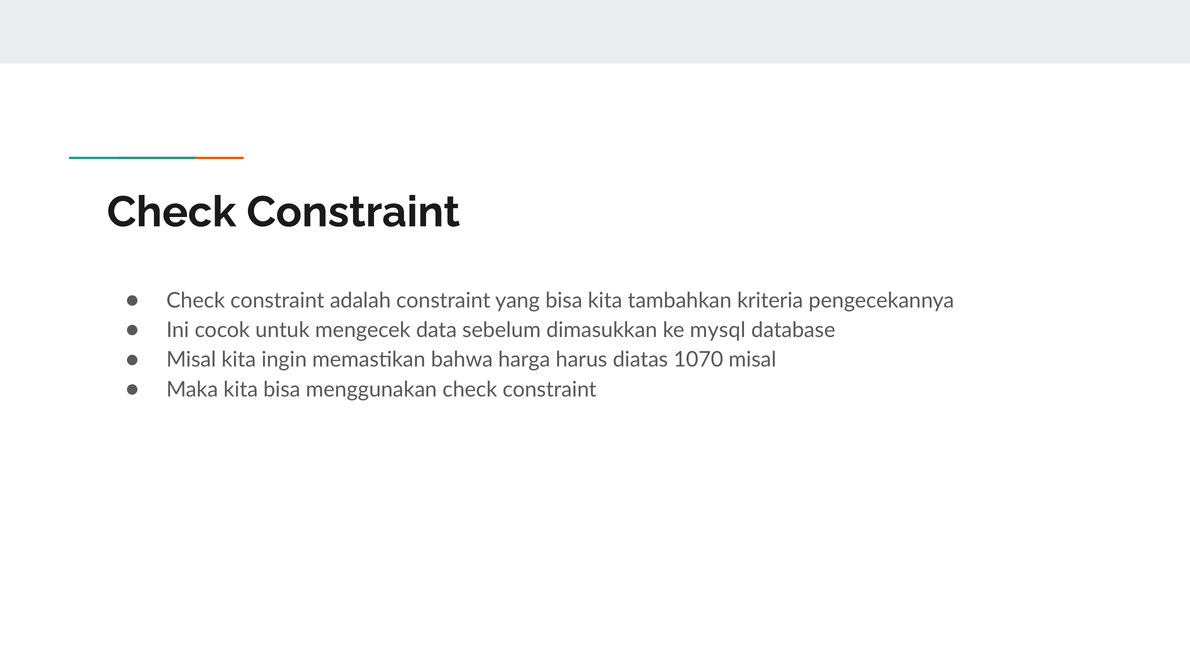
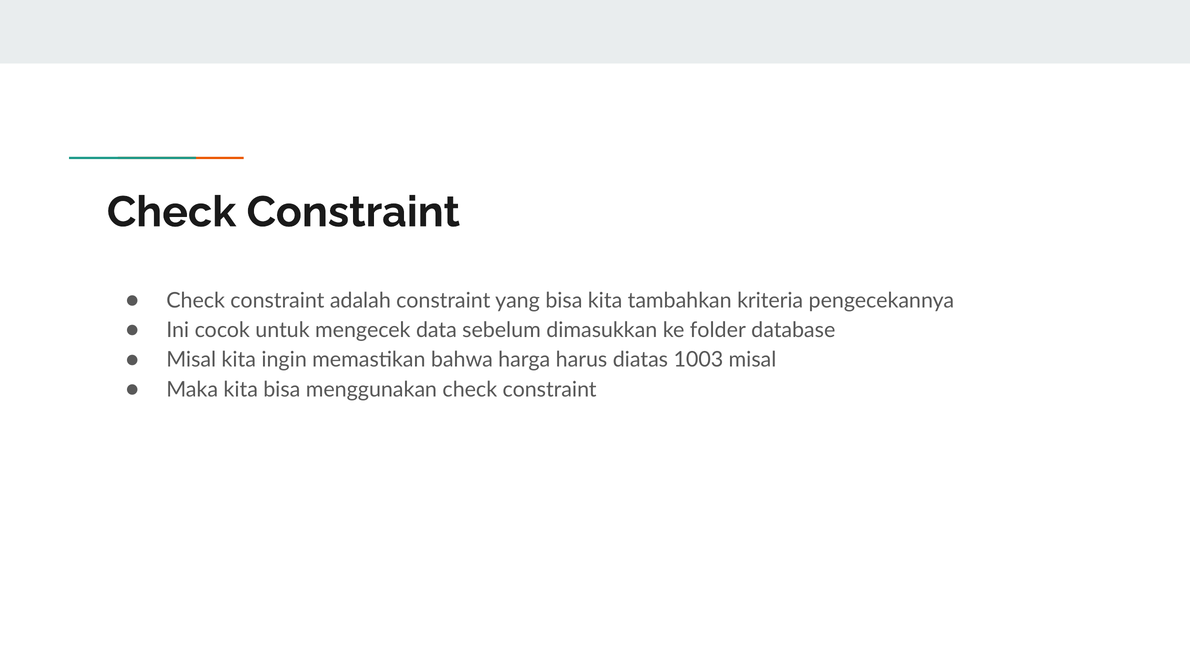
mysql: mysql -> folder (718, 330)
1070: 1070 -> 1003 (698, 360)
